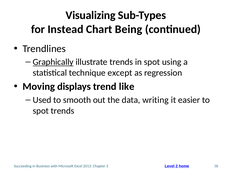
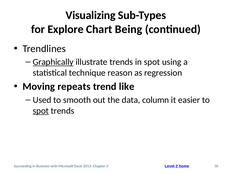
Instead: Instead -> Explore (66, 29)
except: except -> reason (120, 73)
displays: displays -> repeats (74, 87)
writing: writing -> column (156, 100)
spot underline: none -> present (41, 111)
